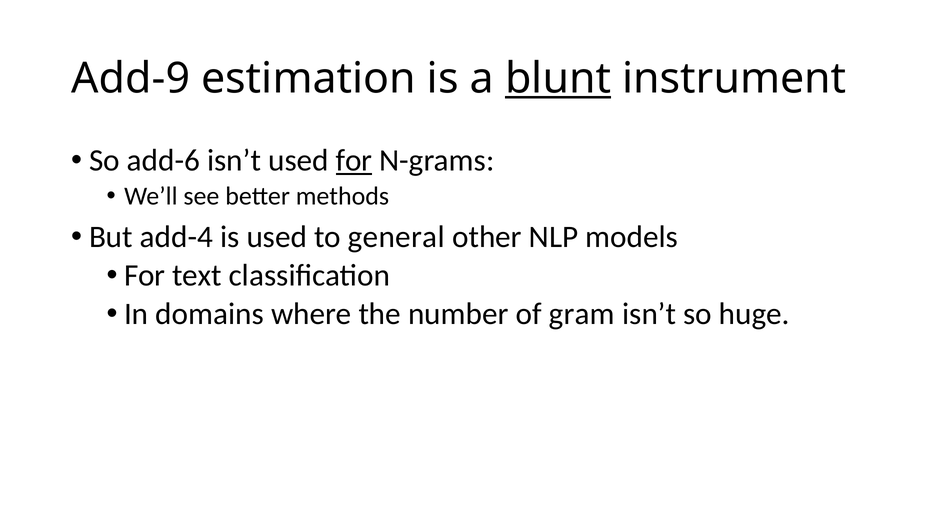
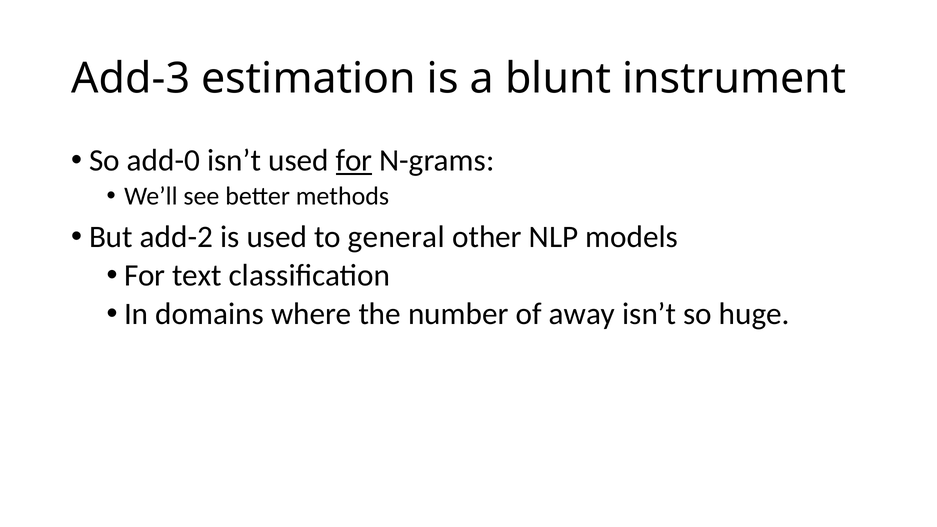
Add-9: Add-9 -> Add-3 (131, 79)
blunt underline: present -> none (558, 79)
add-6: add-6 -> add-0 (163, 161)
add-4: add-4 -> add-2 (176, 237)
gram: gram -> away (582, 314)
